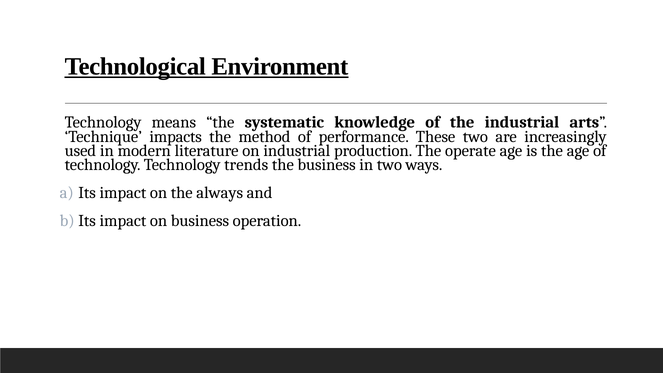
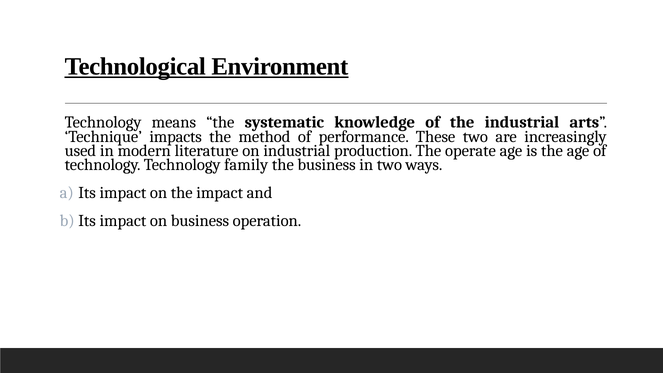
trends: trends -> family (246, 165)
the always: always -> impact (220, 193)
